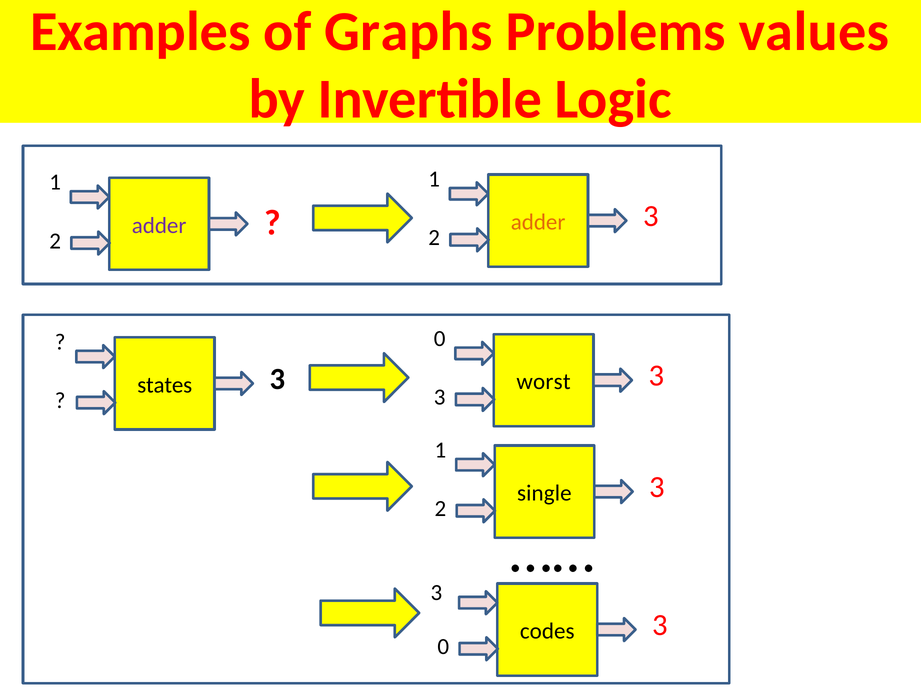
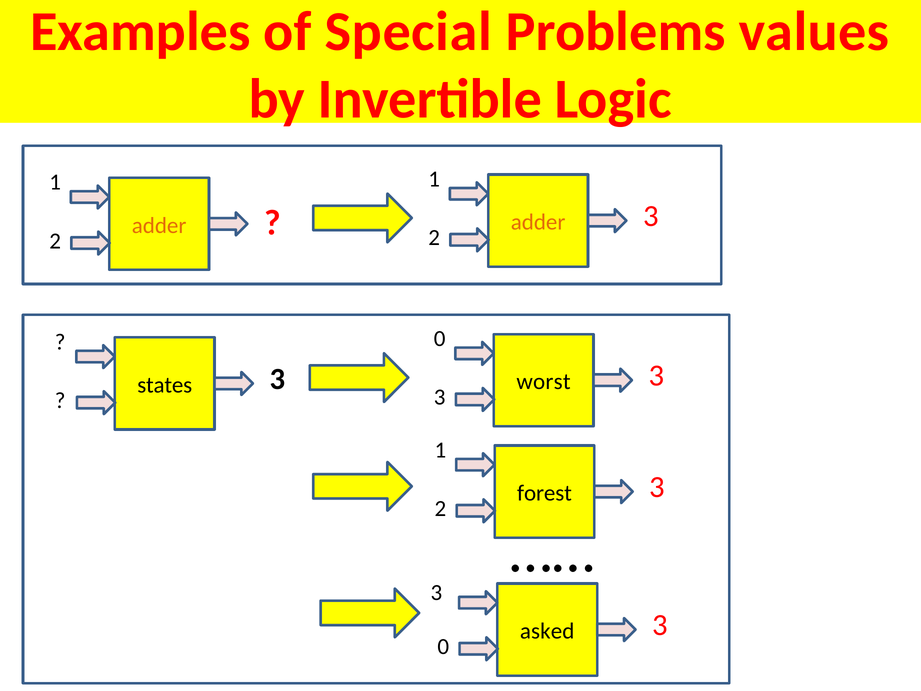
Graphs: Graphs -> Special (408, 32)
adder colour: purple -> orange (159, 225)
single: single -> forest (544, 493)
codes: codes -> asked (547, 631)
